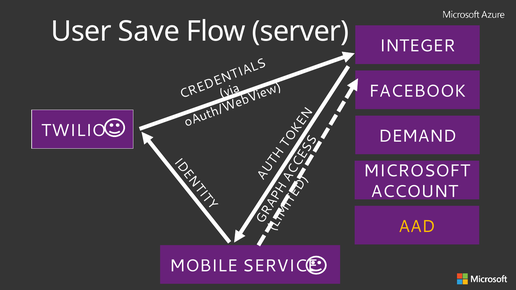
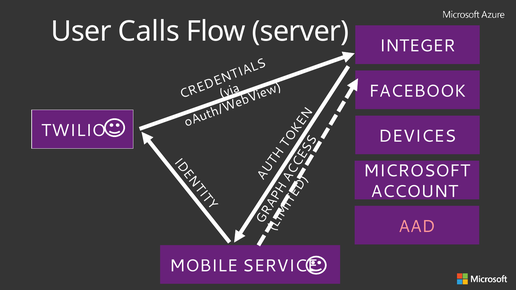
Save: Save -> Calls (149, 32)
DEMAND: DEMAND -> DEVICES (417, 136)
AAD colour: yellow -> pink (417, 227)
